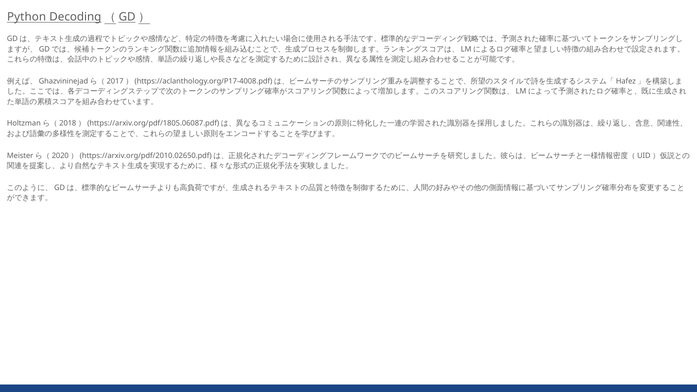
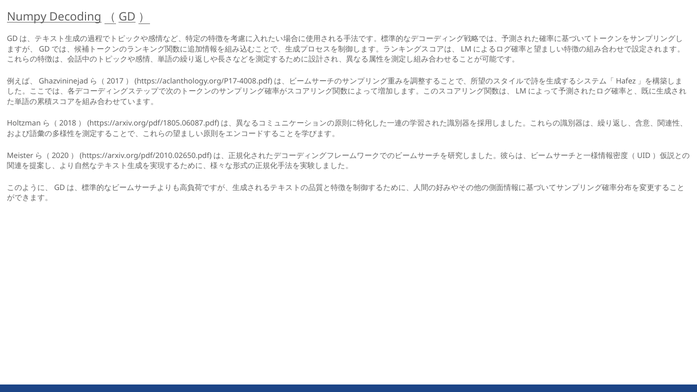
Python: Python -> Numpy (27, 17)
